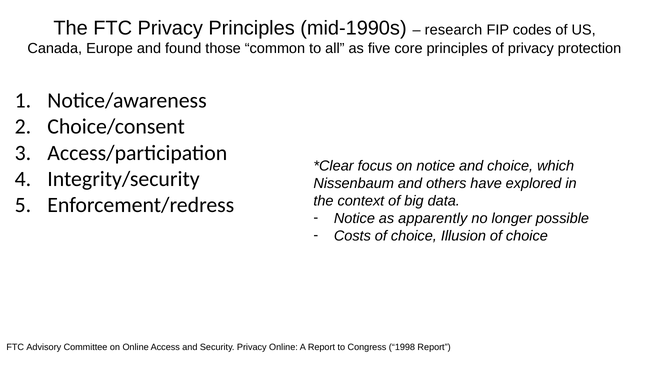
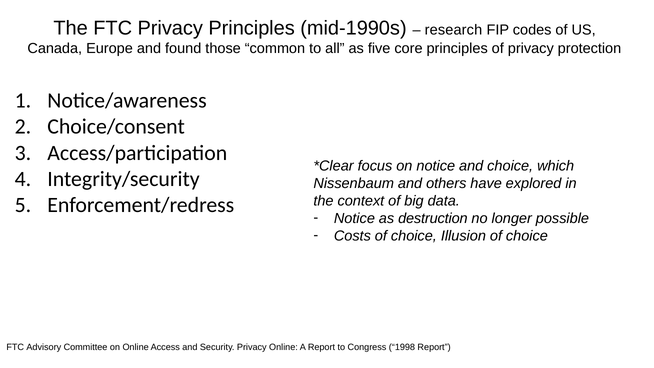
apparently: apparently -> destruction (433, 218)
